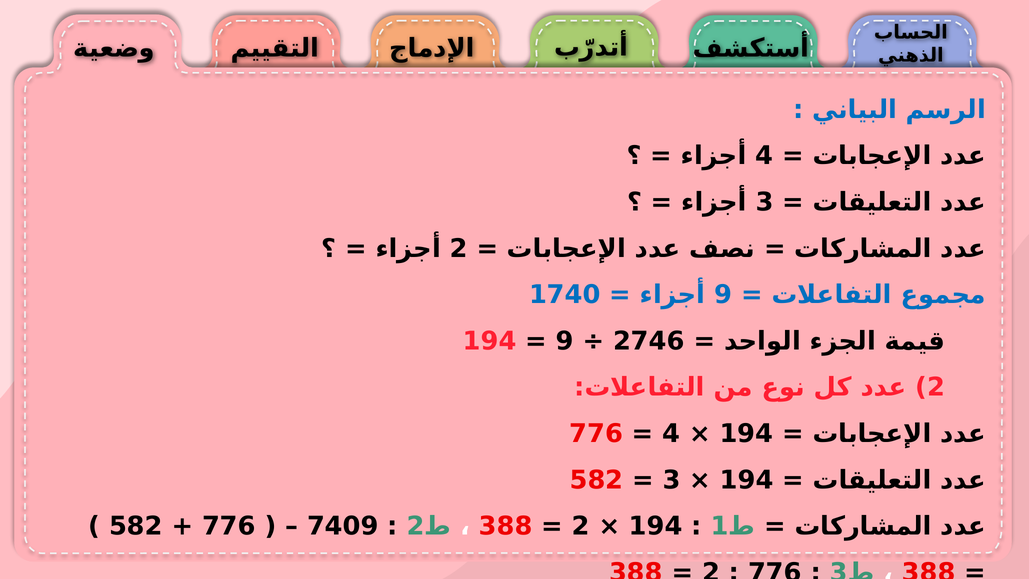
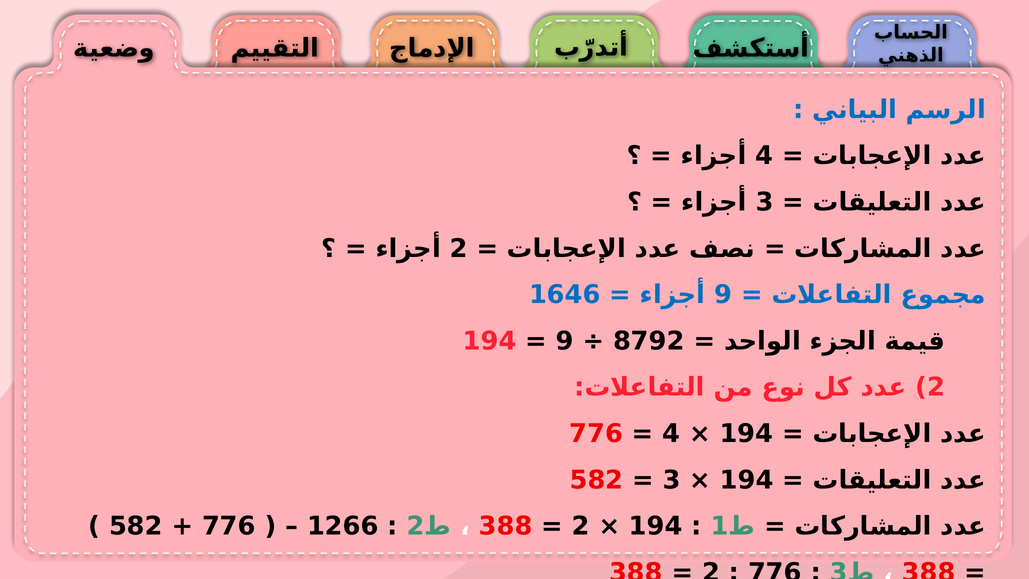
1740: 1740 -> 1646 (565, 295)
2746: 2746 -> 8792 (649, 341)
7409: 7409 -> 1266 (343, 526)
